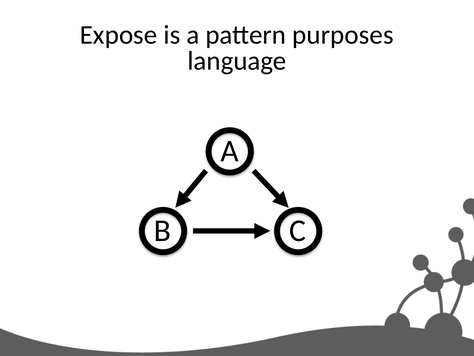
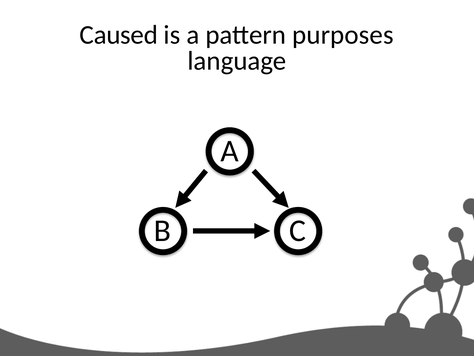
Expose: Expose -> Caused (119, 35)
